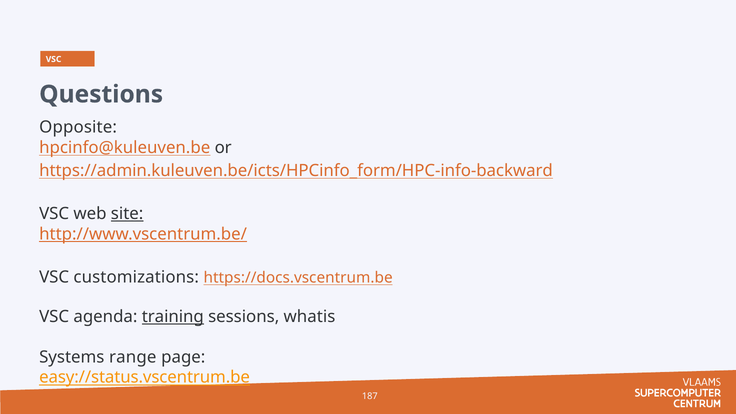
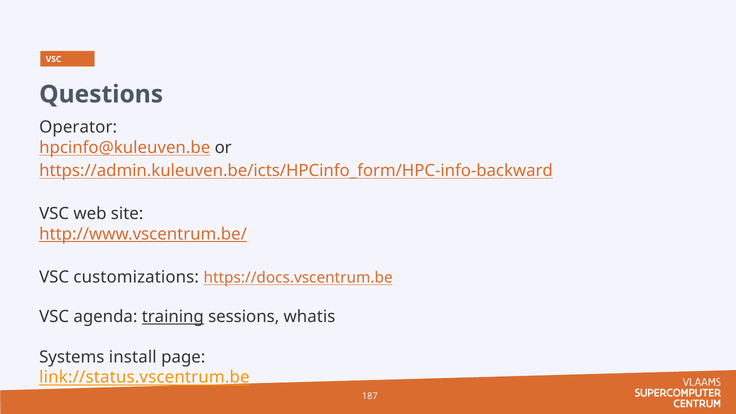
Opposite: Opposite -> Operator (78, 127)
site underline: present -> none (127, 214)
range: range -> install (133, 357)
easy://status.vscentrum.be: easy://status.vscentrum.be -> link://status.vscentrum.be (144, 377)
